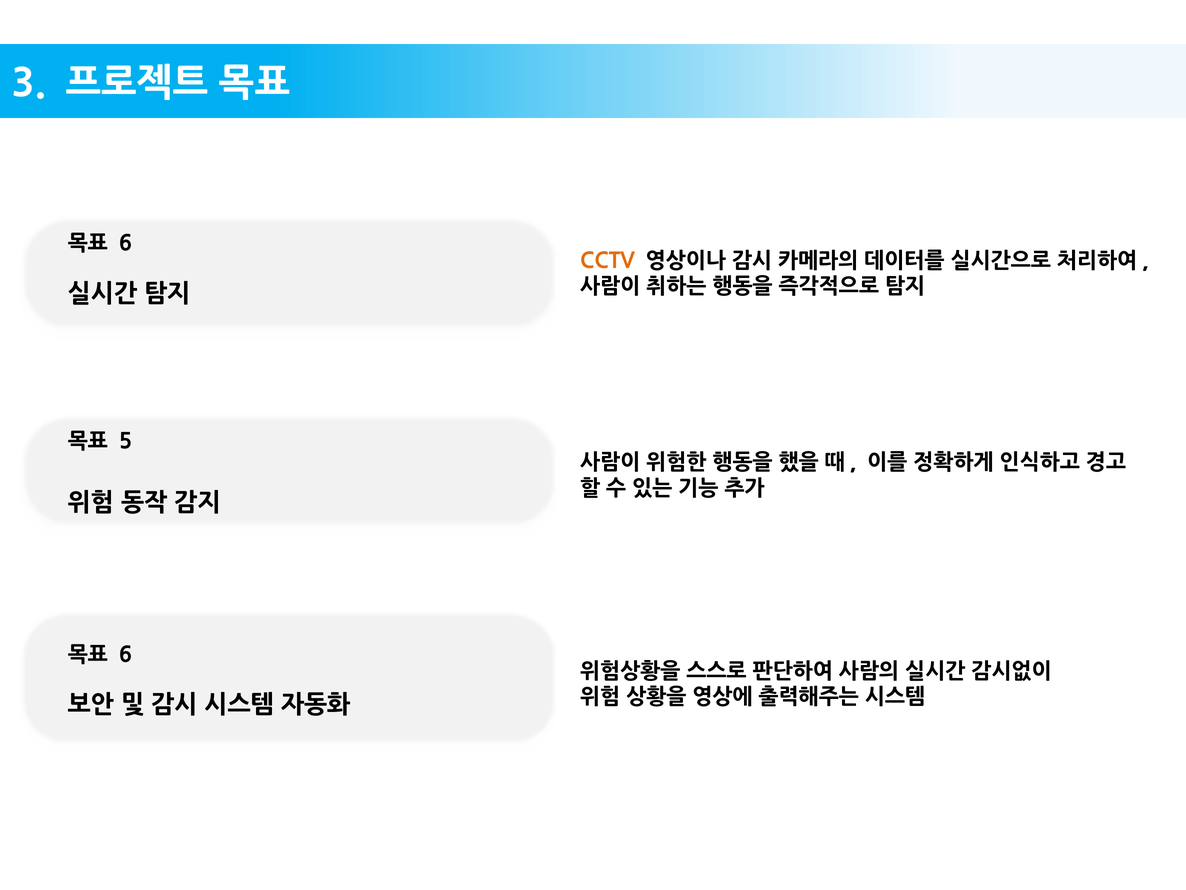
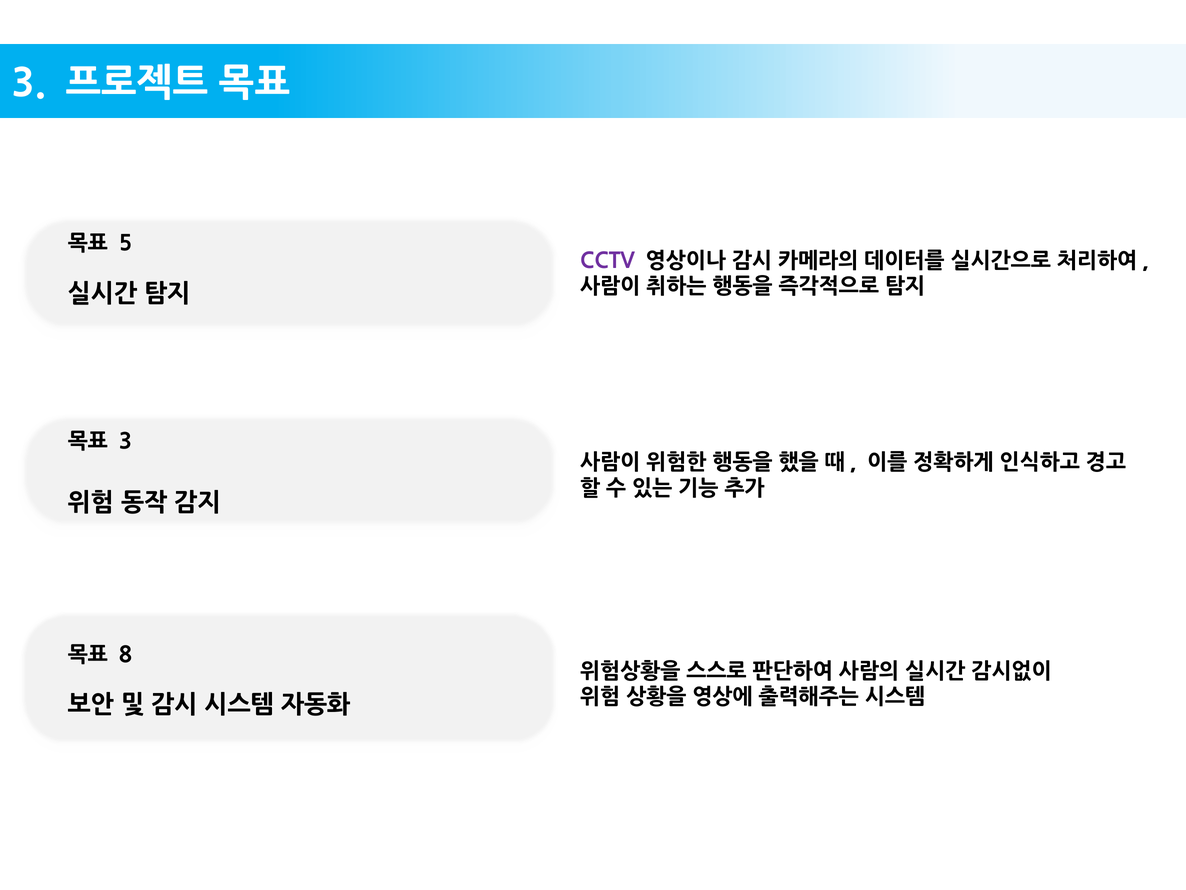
6: 6 -> 5 (125, 244)
CCTV colour: orange -> purple (607, 261)
5: 5 -> 3 (125, 441)
6: 6 -> 8 (125, 655)
